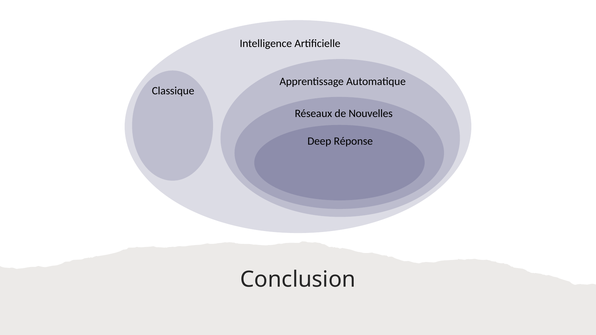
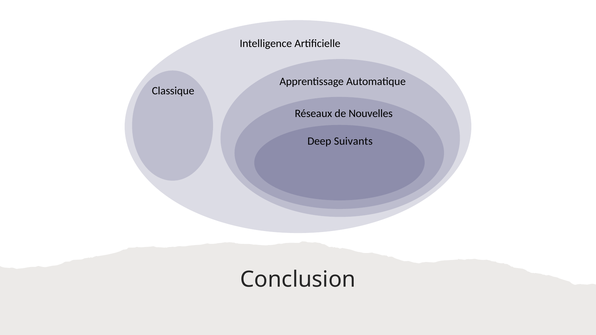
Réponse: Réponse -> Suivants (353, 141)
